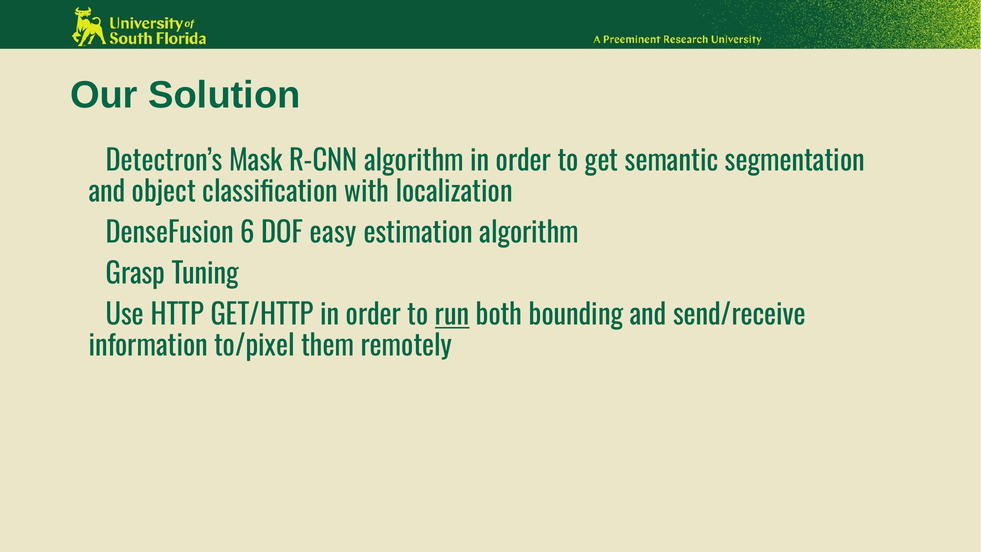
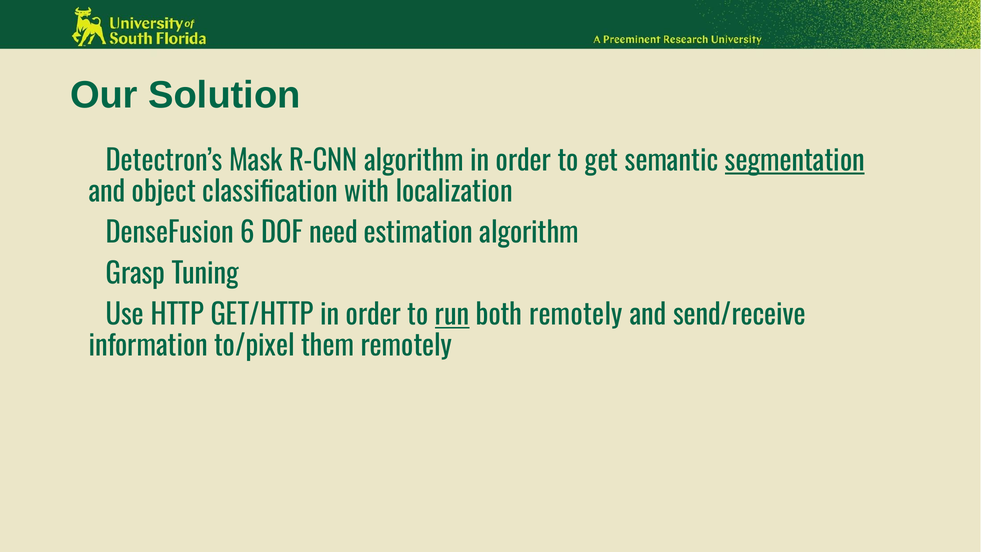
segmentation underline: none -> present (795, 161)
easy: easy -> need (333, 233)
both bounding: bounding -> remotely (576, 315)
